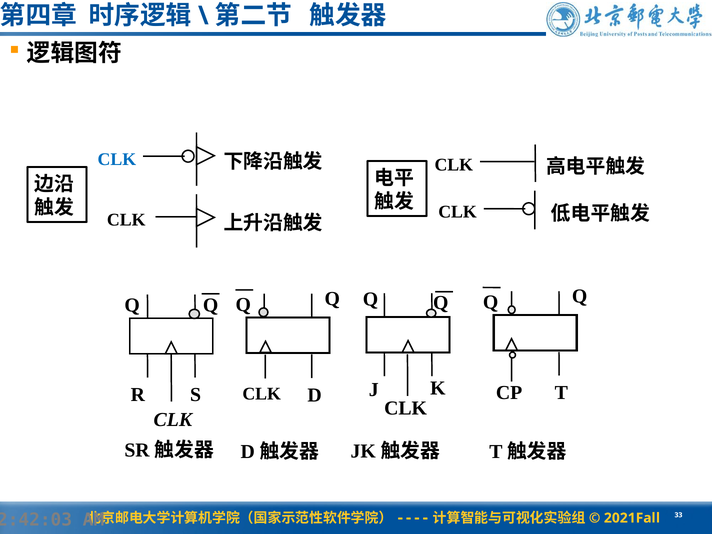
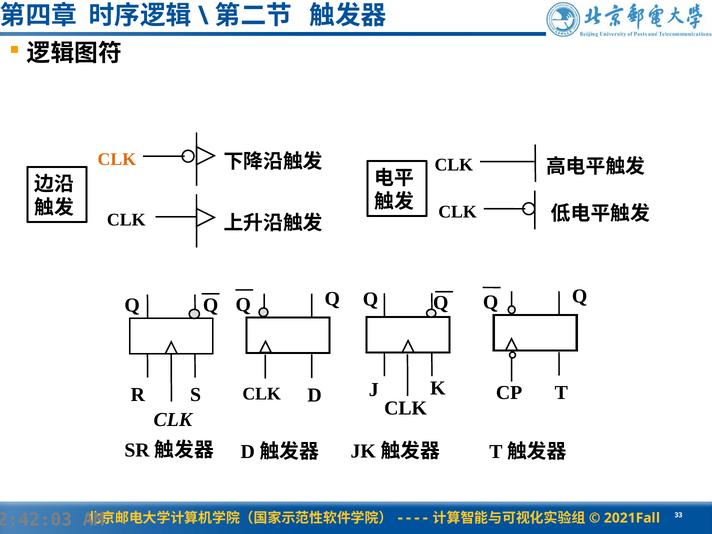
CLK colour: blue -> orange (117, 159)
